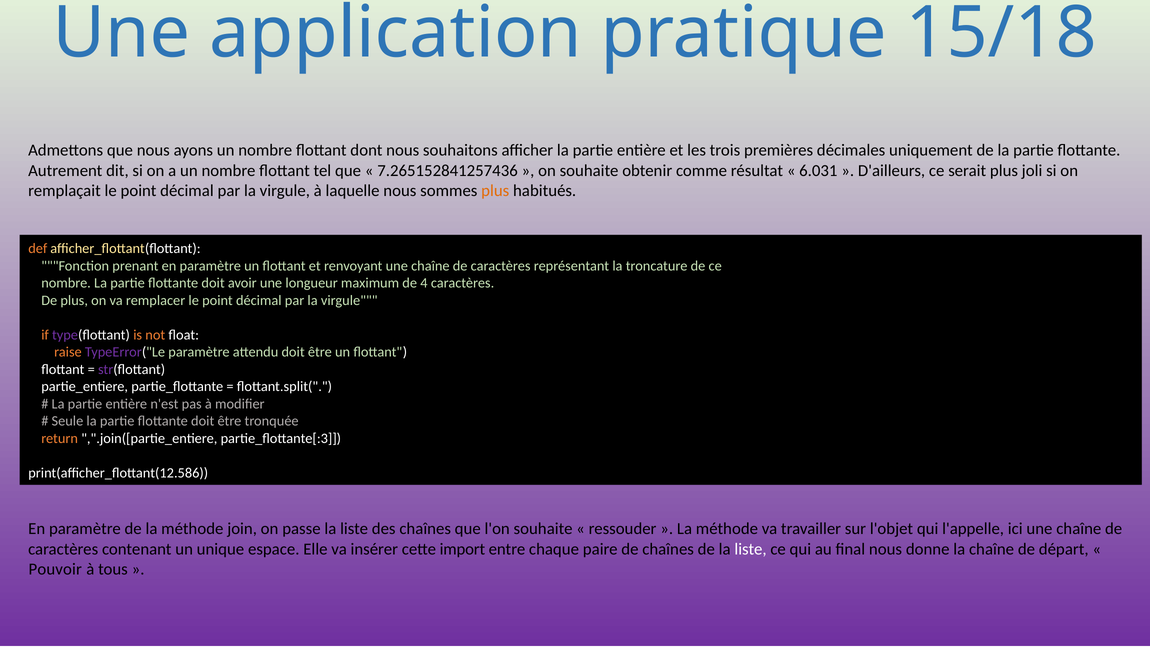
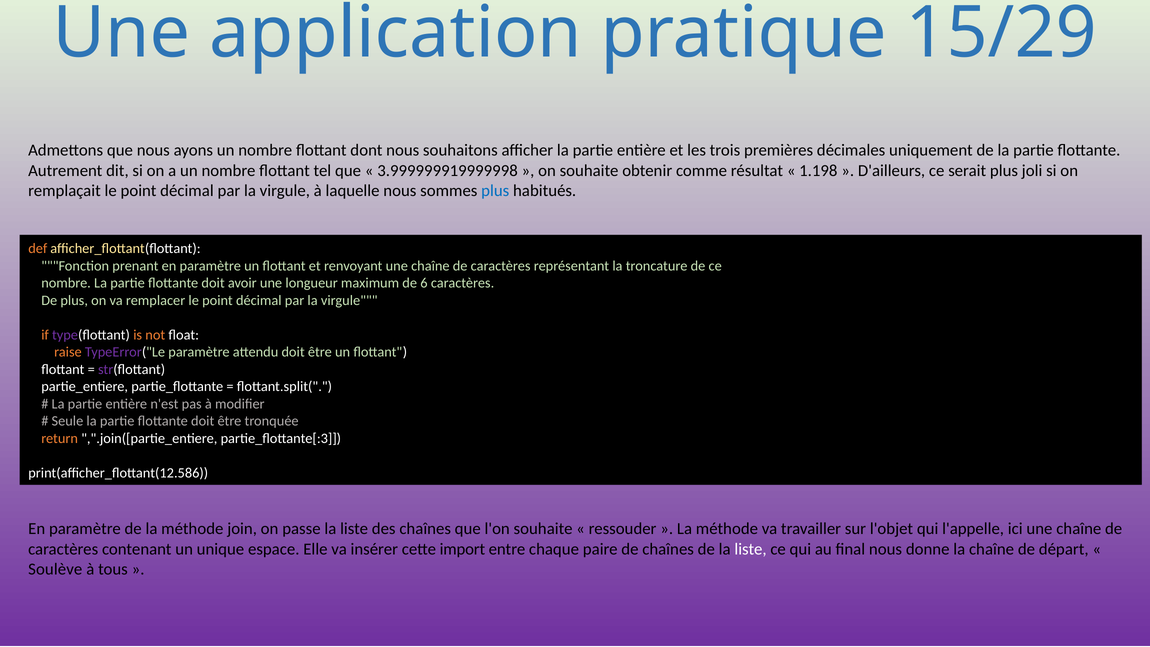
15/18: 15/18 -> 15/29 (1001, 33)
7.265152841257436: 7.265152841257436 -> 3.999999919999998 (448, 171)
6.031: 6.031 -> 1.198 (818, 171)
plus colour: orange -> blue (495, 191)
4: 4 -> 6 (424, 283)
Pouvoir: Pouvoir -> Soulève (55, 569)
